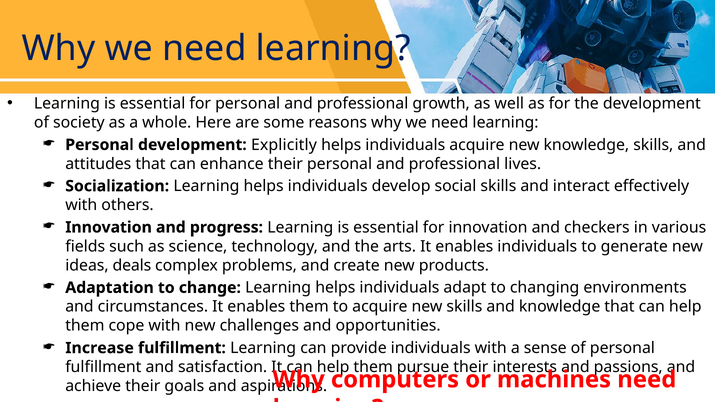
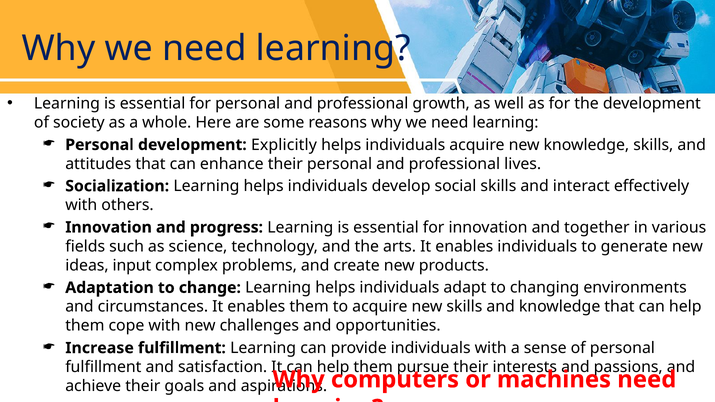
checkers: checkers -> together (597, 227)
deals: deals -> input (132, 266)
